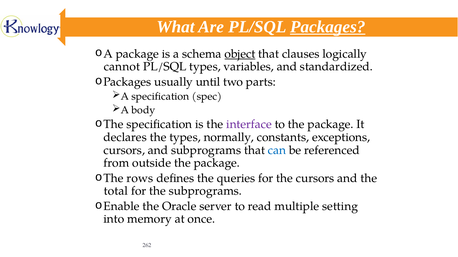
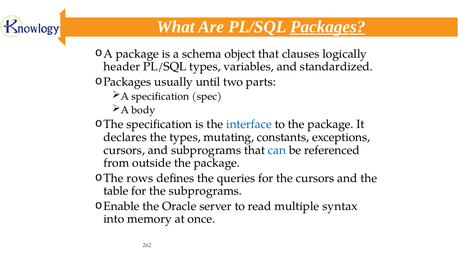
object underline: present -> none (240, 54)
cannot: cannot -> header (122, 67)
interface colour: purple -> blue (249, 125)
normally: normally -> mutating (229, 138)
total: total -> table (116, 191)
setting: setting -> syntax (340, 207)
